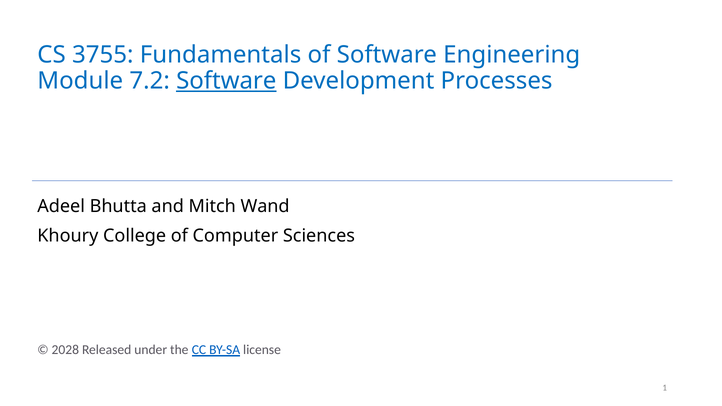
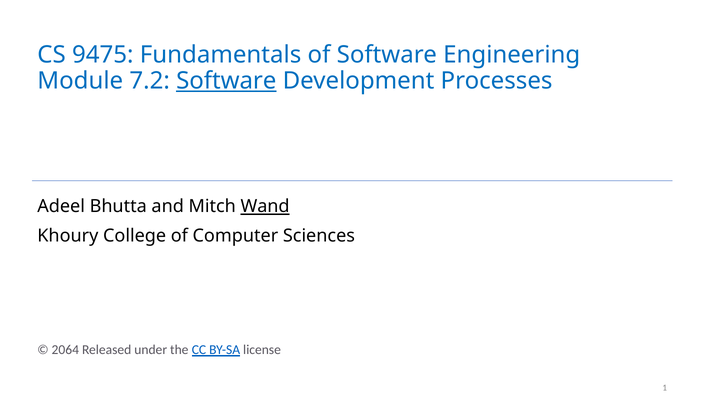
3755: 3755 -> 9475 (103, 55)
Wand underline: none -> present (265, 207)
2028: 2028 -> 2064 (65, 350)
